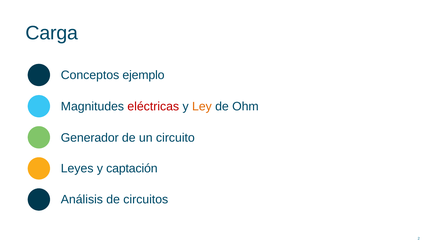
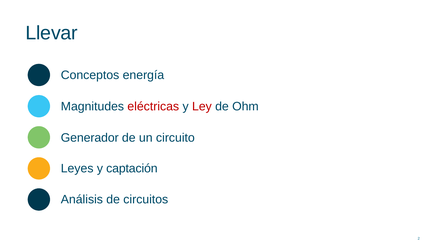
Carga: Carga -> Llevar (52, 33)
ejemplo: ejemplo -> energía (143, 75)
Ley colour: orange -> red (202, 107)
